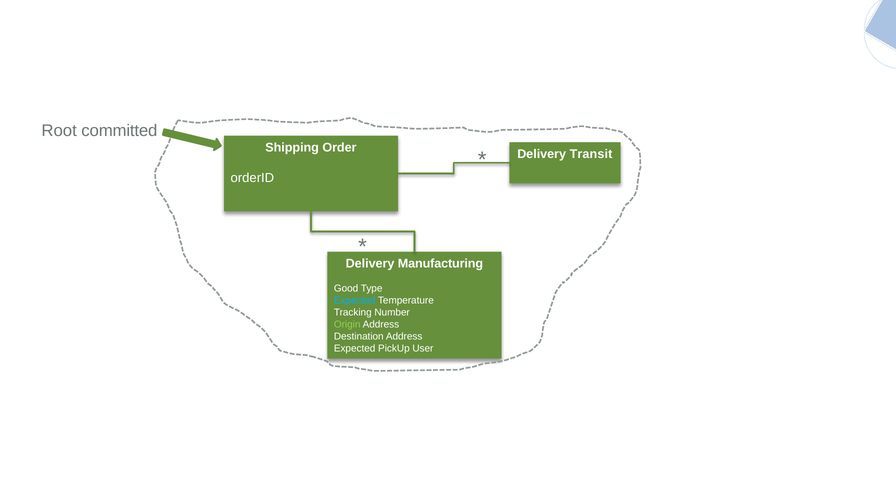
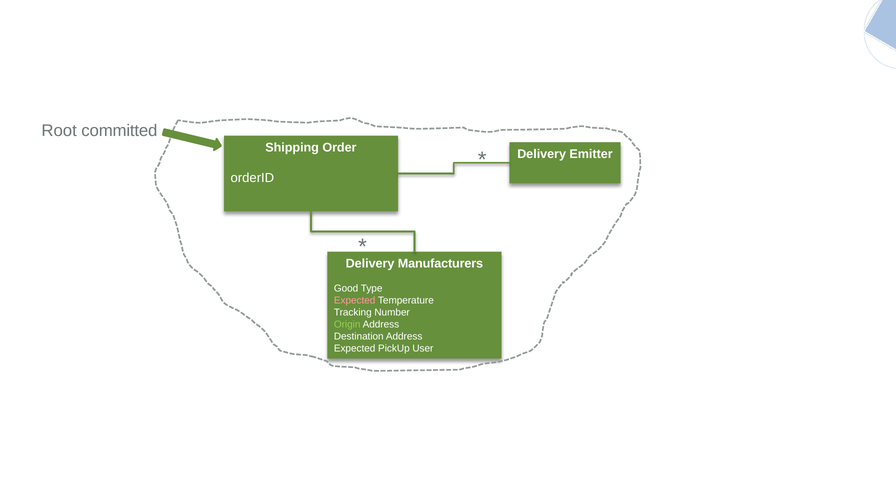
Transit: Transit -> Emitter (591, 154)
Manufacturing: Manufacturing -> Manufacturers (440, 263)
Expected colour: light blue -> pink (355, 301)
